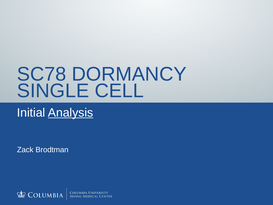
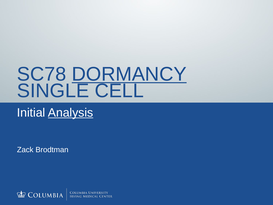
DORMANCY underline: none -> present (129, 74)
